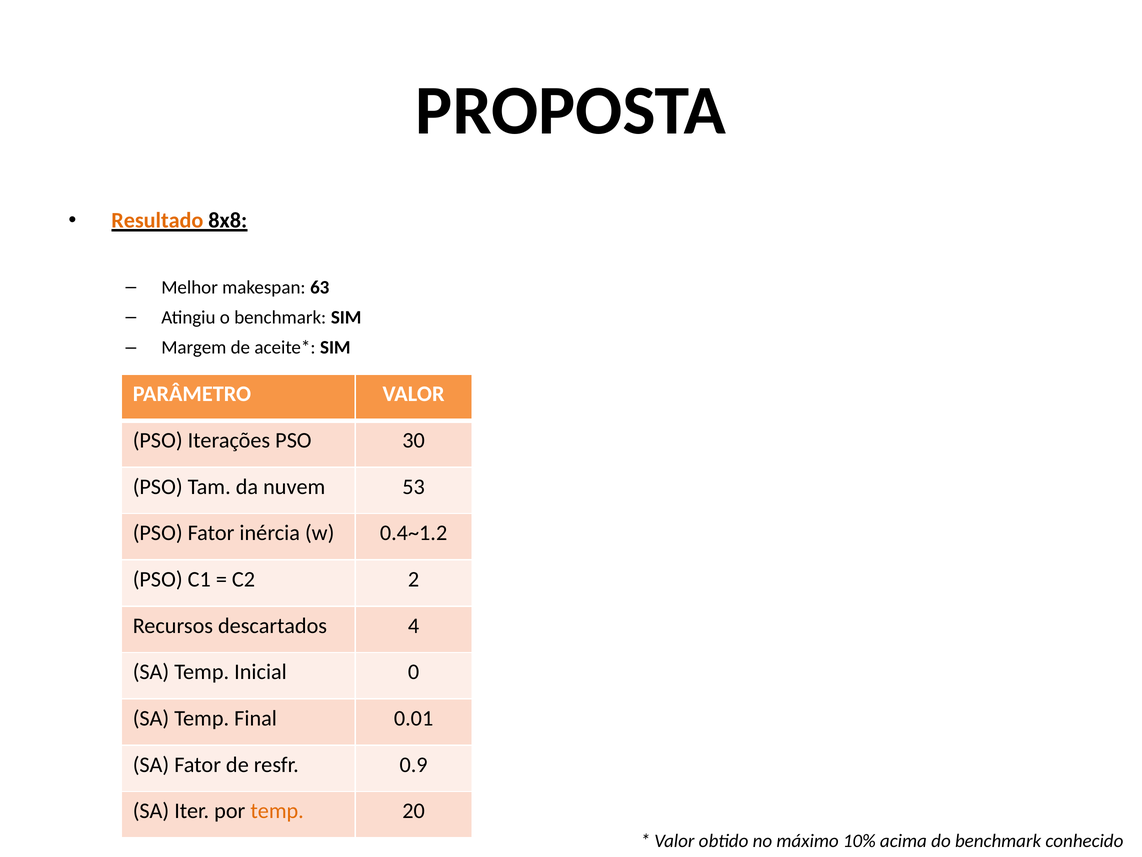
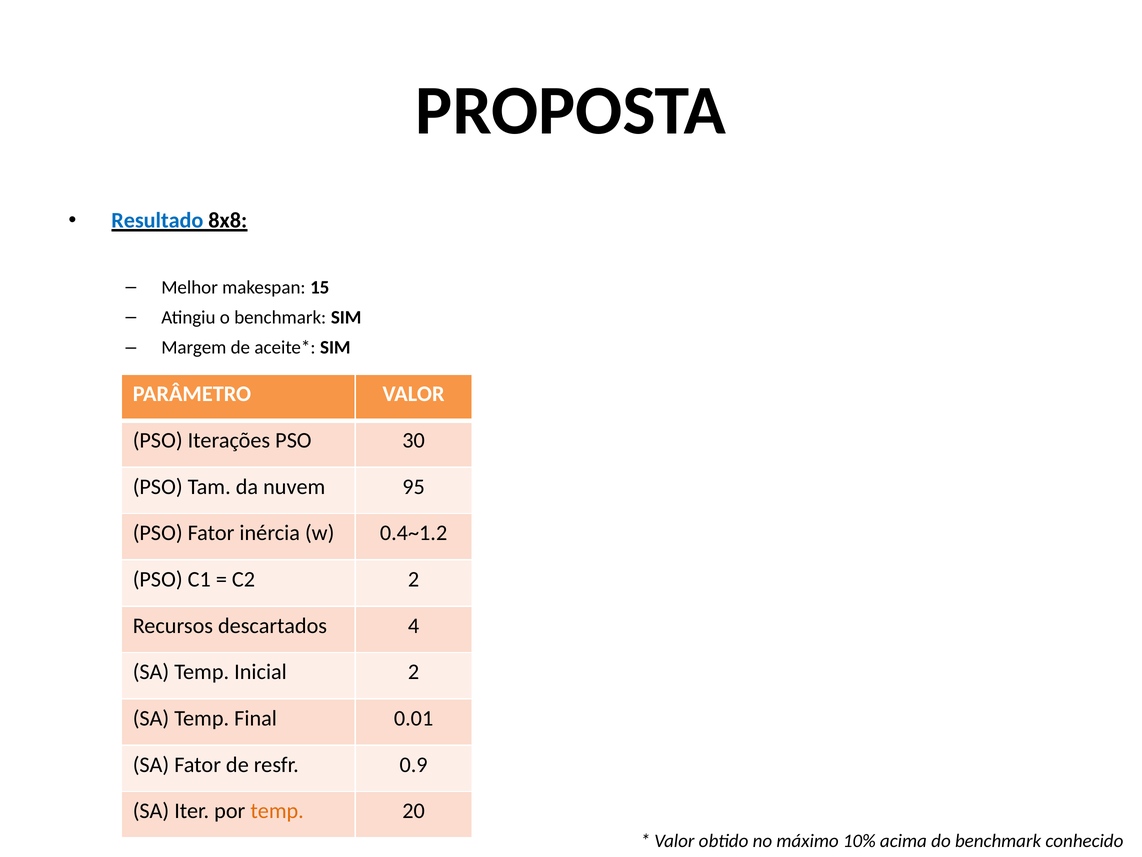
Resultado colour: orange -> blue (157, 220)
63: 63 -> 15 (320, 287)
53: 53 -> 95 (414, 486)
Inicial 0: 0 -> 2 (414, 672)
